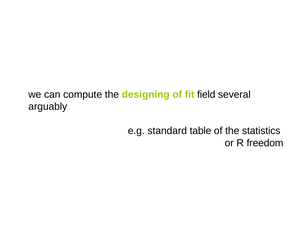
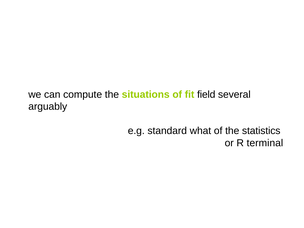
designing: designing -> situations (146, 94)
table: table -> what (200, 131)
freedom: freedom -> terminal (265, 143)
